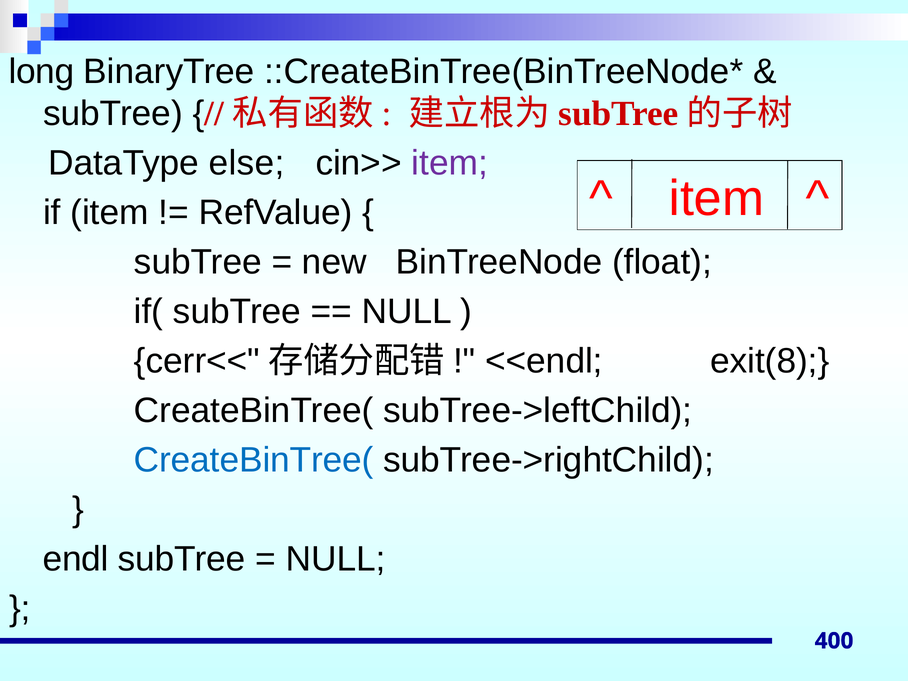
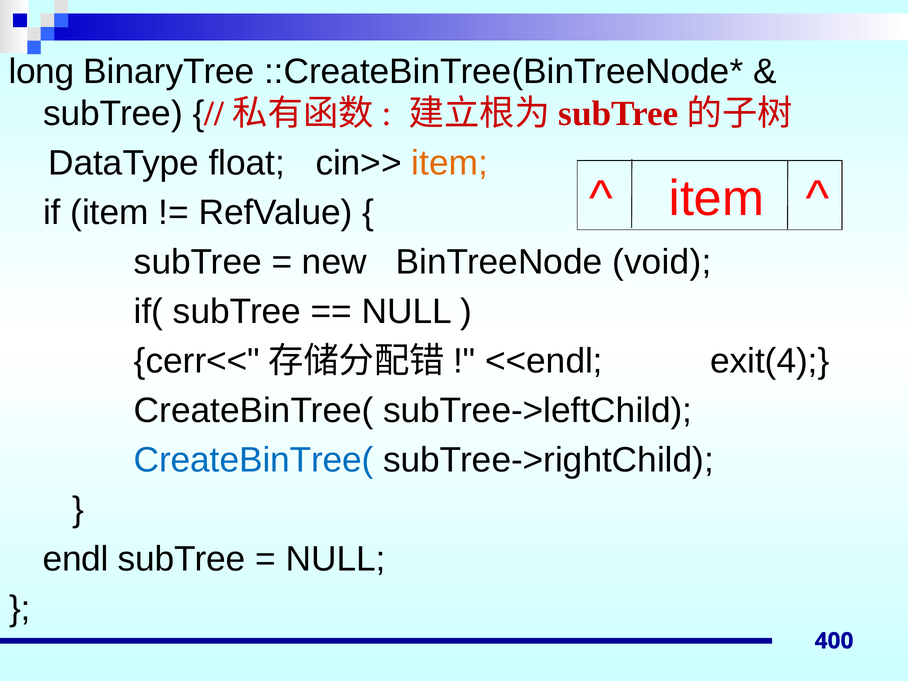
else: else -> float (247, 163)
item colour: purple -> orange (450, 163)
float: float -> void (662, 262)
exit(8: exit(8 -> exit(4 (770, 361)
